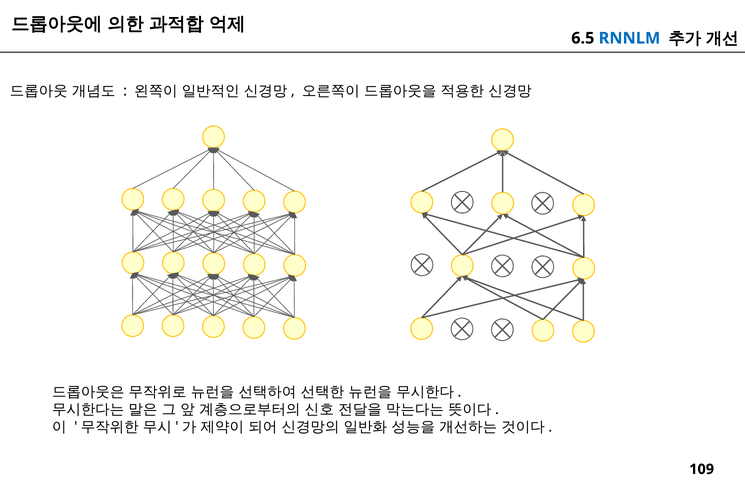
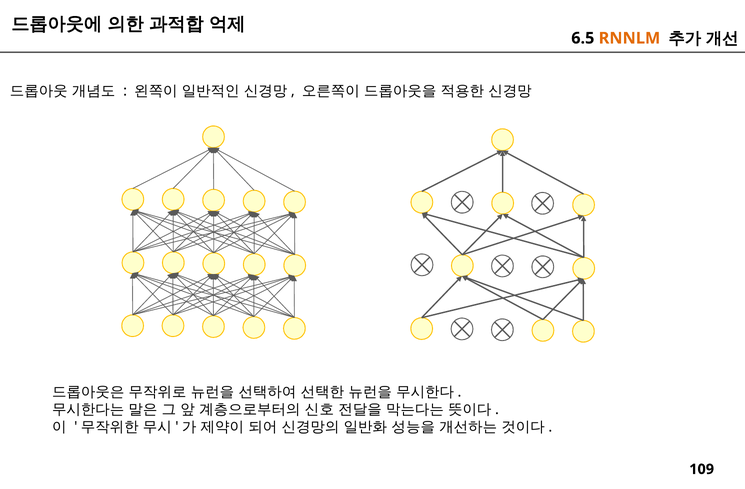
RNNLM colour: blue -> orange (629, 38)
